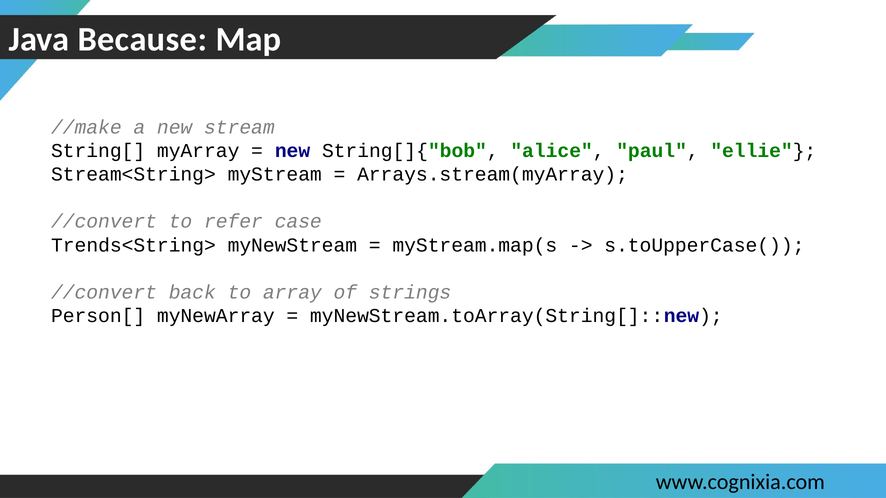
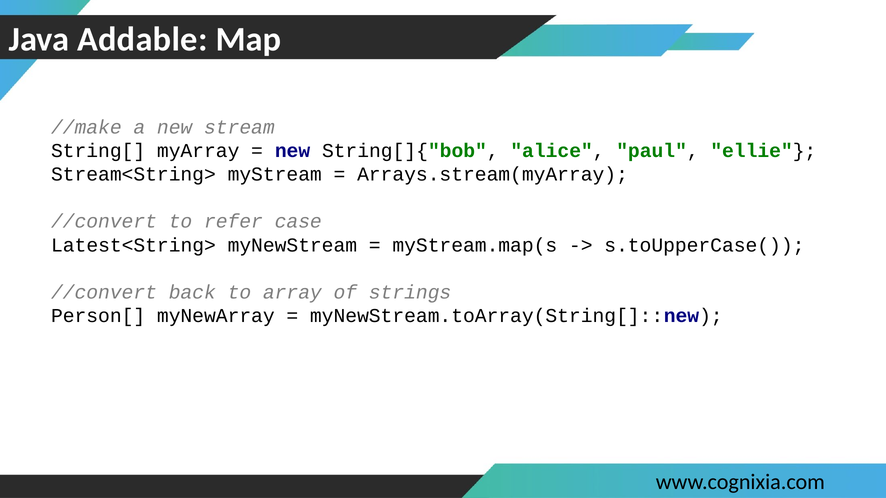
Because: Because -> Addable (142, 39)
Trends<String>: Trends<String> -> Latest<String> (133, 245)
